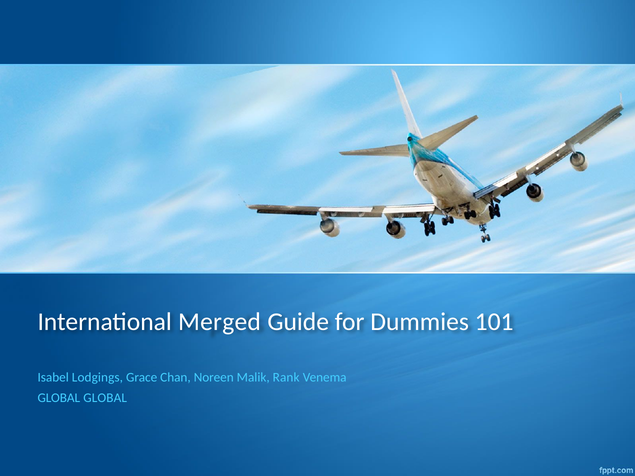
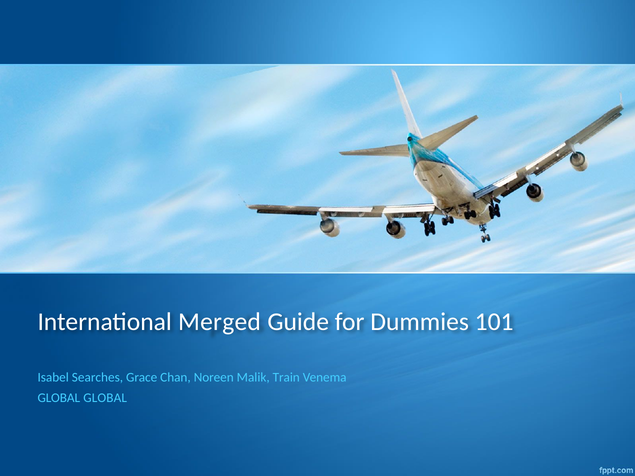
Lodgings: Lodgings -> Searches (97, 377)
Rank: Rank -> Train (286, 377)
